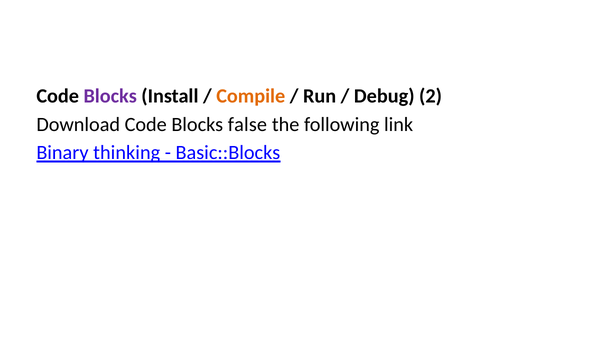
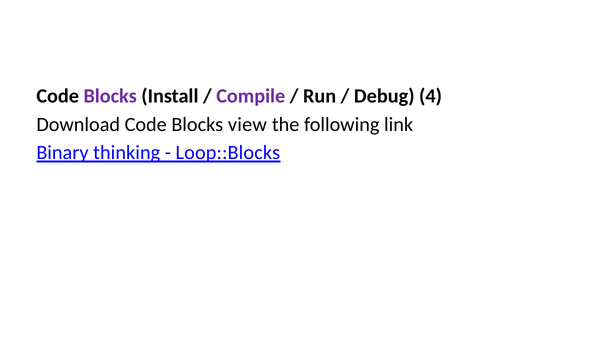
Compile colour: orange -> purple (251, 96)
2: 2 -> 4 (431, 96)
false: false -> view (247, 125)
Basic::Blocks: Basic::Blocks -> Loop::Blocks (228, 153)
